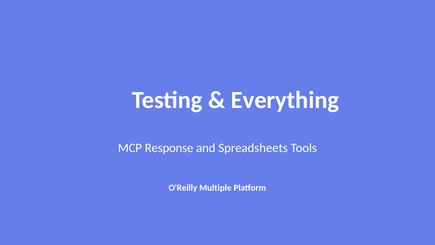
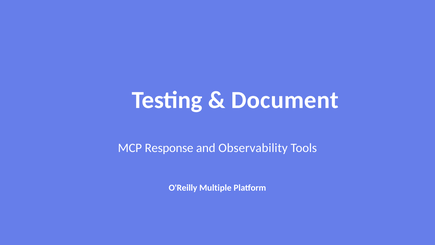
Everything: Everything -> Document (285, 100)
Spreadsheets: Spreadsheets -> Observability (253, 148)
